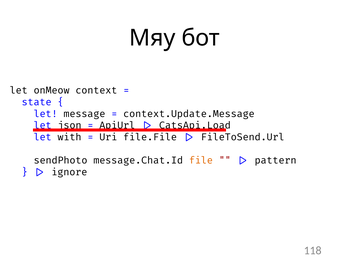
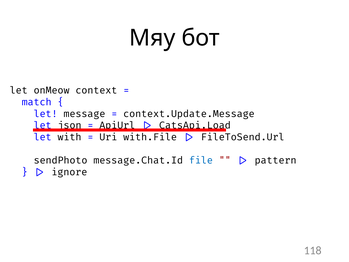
state: state -> match (37, 102)
file.File: file.File -> with.File (150, 137)
file colour: orange -> blue (201, 160)
